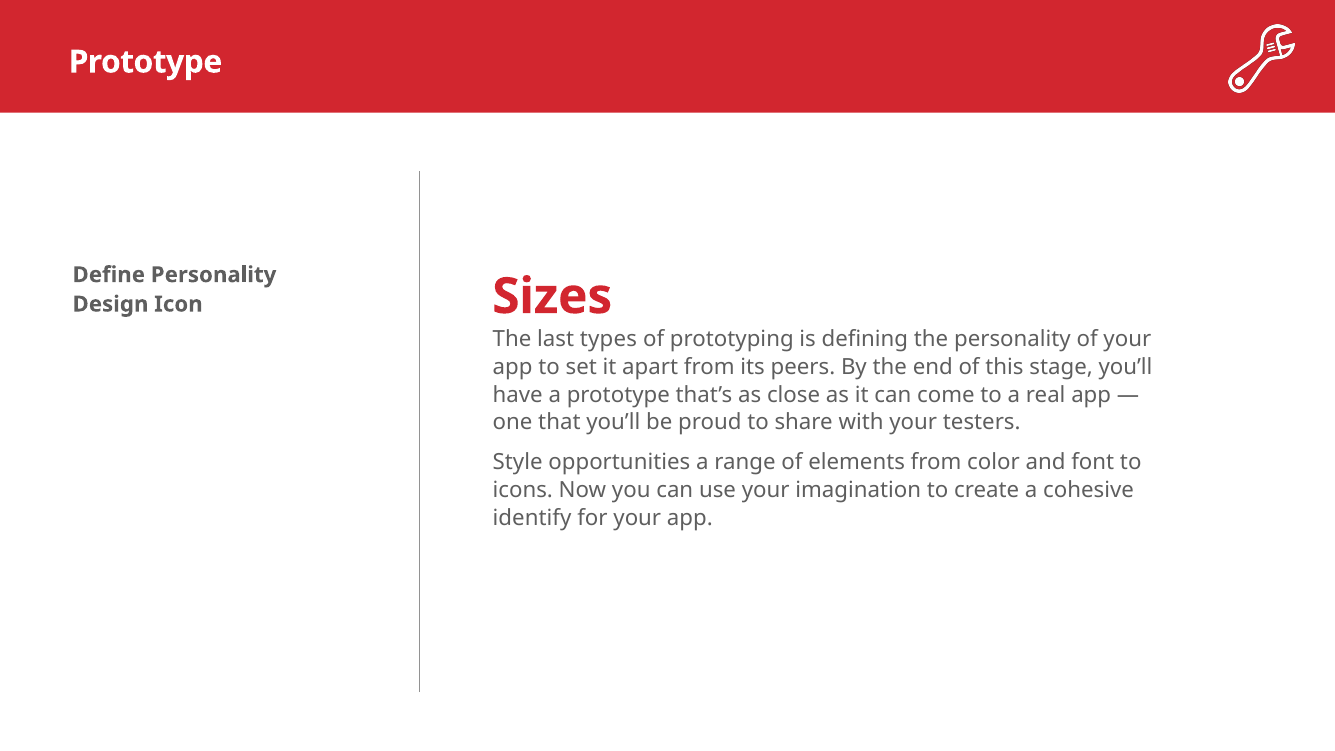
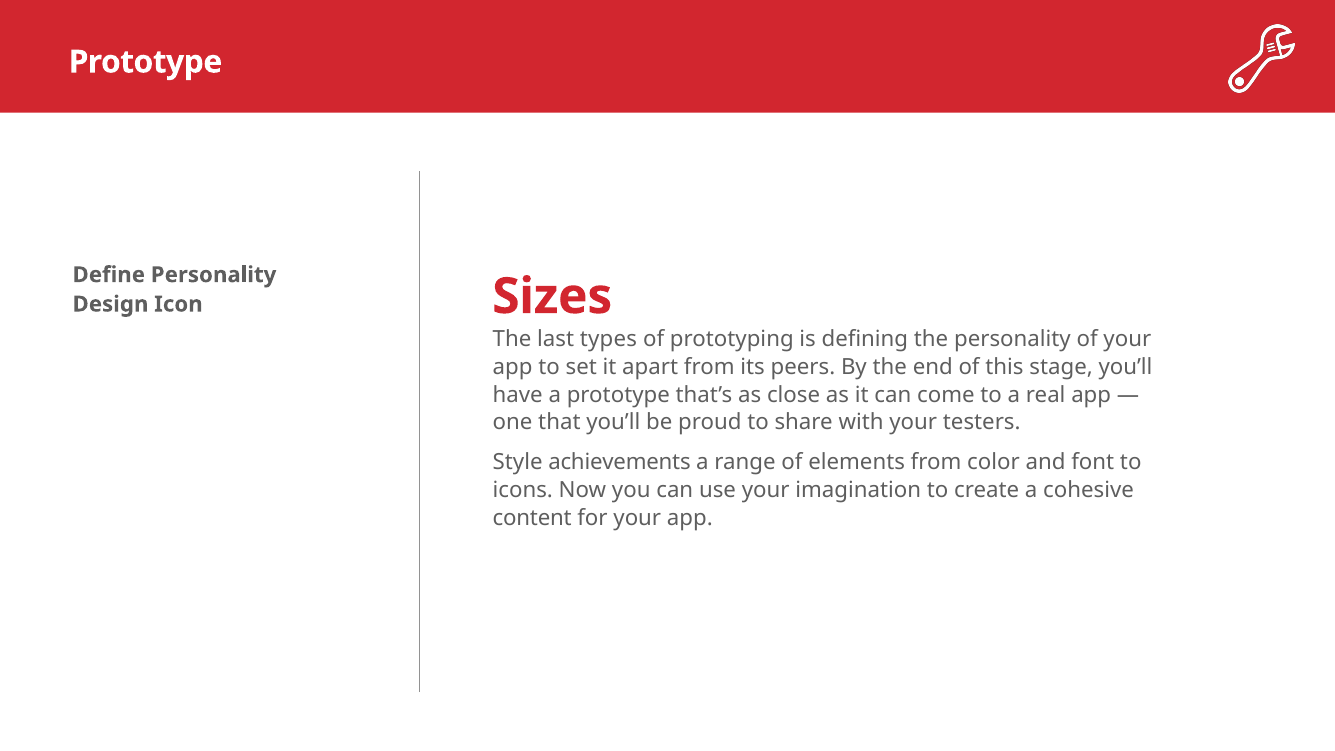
opportunities: opportunities -> achievements (619, 462)
identify: identify -> content (532, 518)
